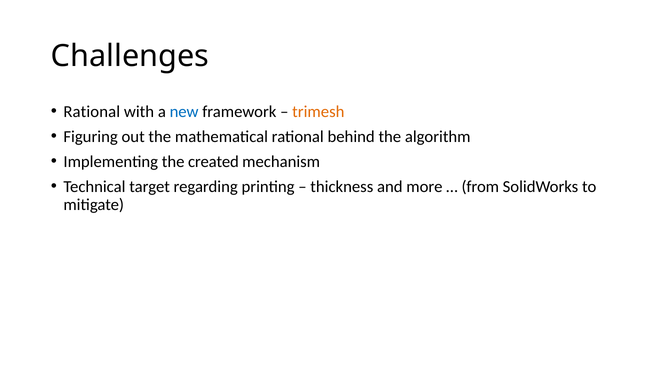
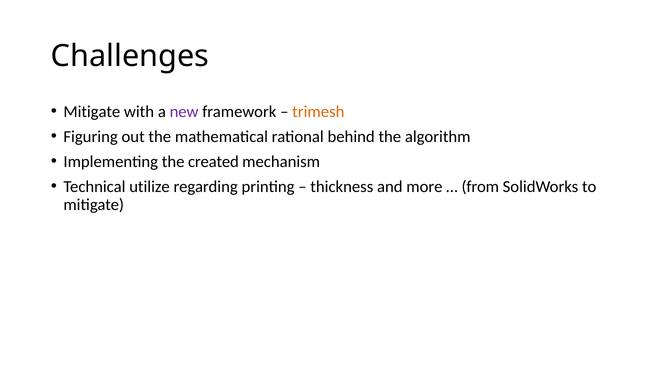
Rational: Rational -> Mitigate (92, 111)
new colour: blue -> purple (184, 111)
target: target -> utilize (150, 186)
